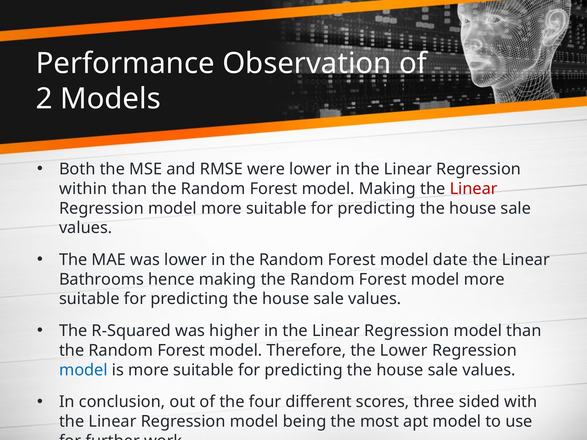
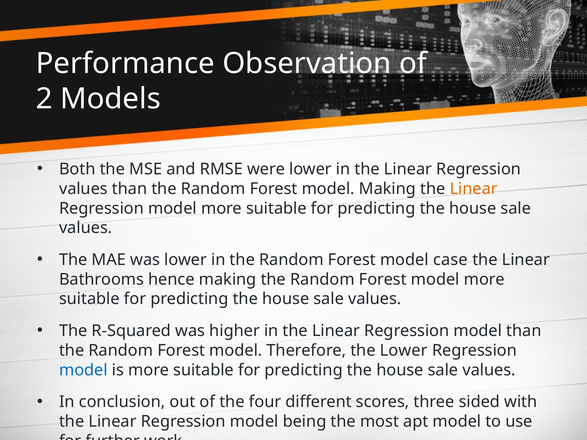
within: within -> values (83, 189)
Linear colour: red -> orange (474, 189)
date: date -> case (450, 260)
